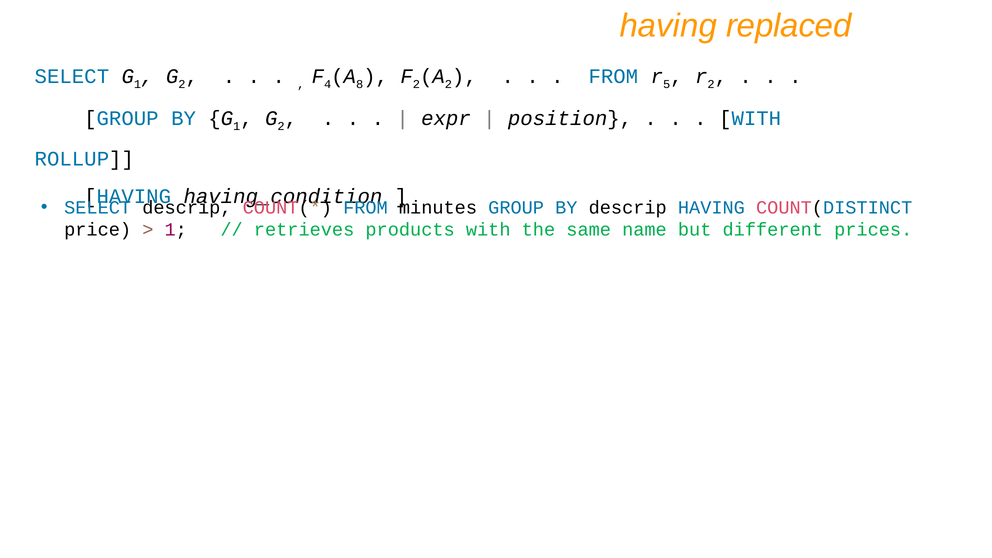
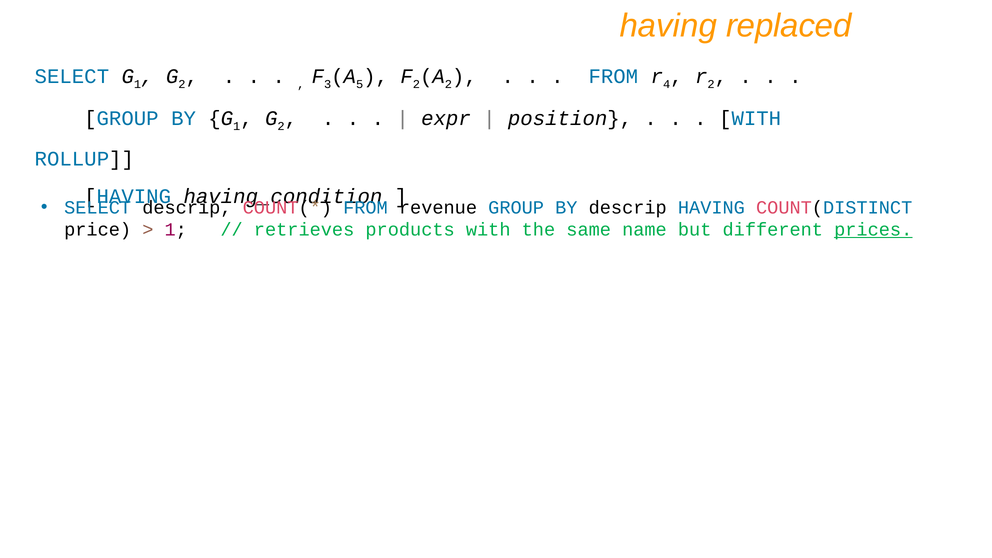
4: 4 -> 3 (328, 84)
8: 8 -> 5 (360, 84)
5: 5 -> 4 (667, 84)
minutes: minutes -> revenue (438, 207)
prices underline: none -> present (873, 230)
